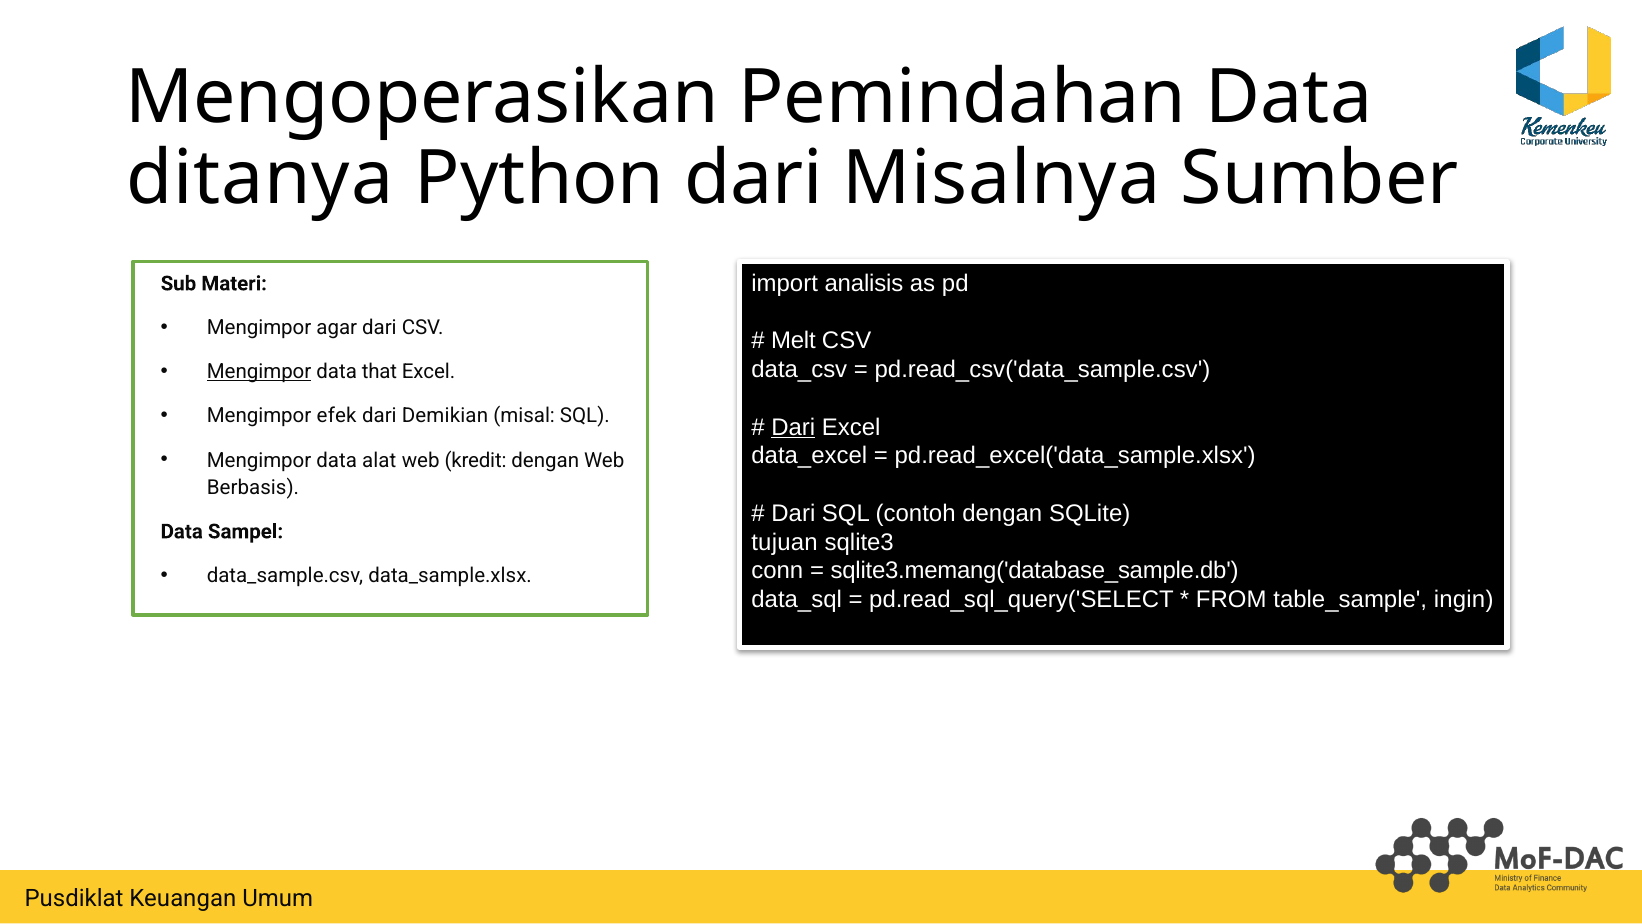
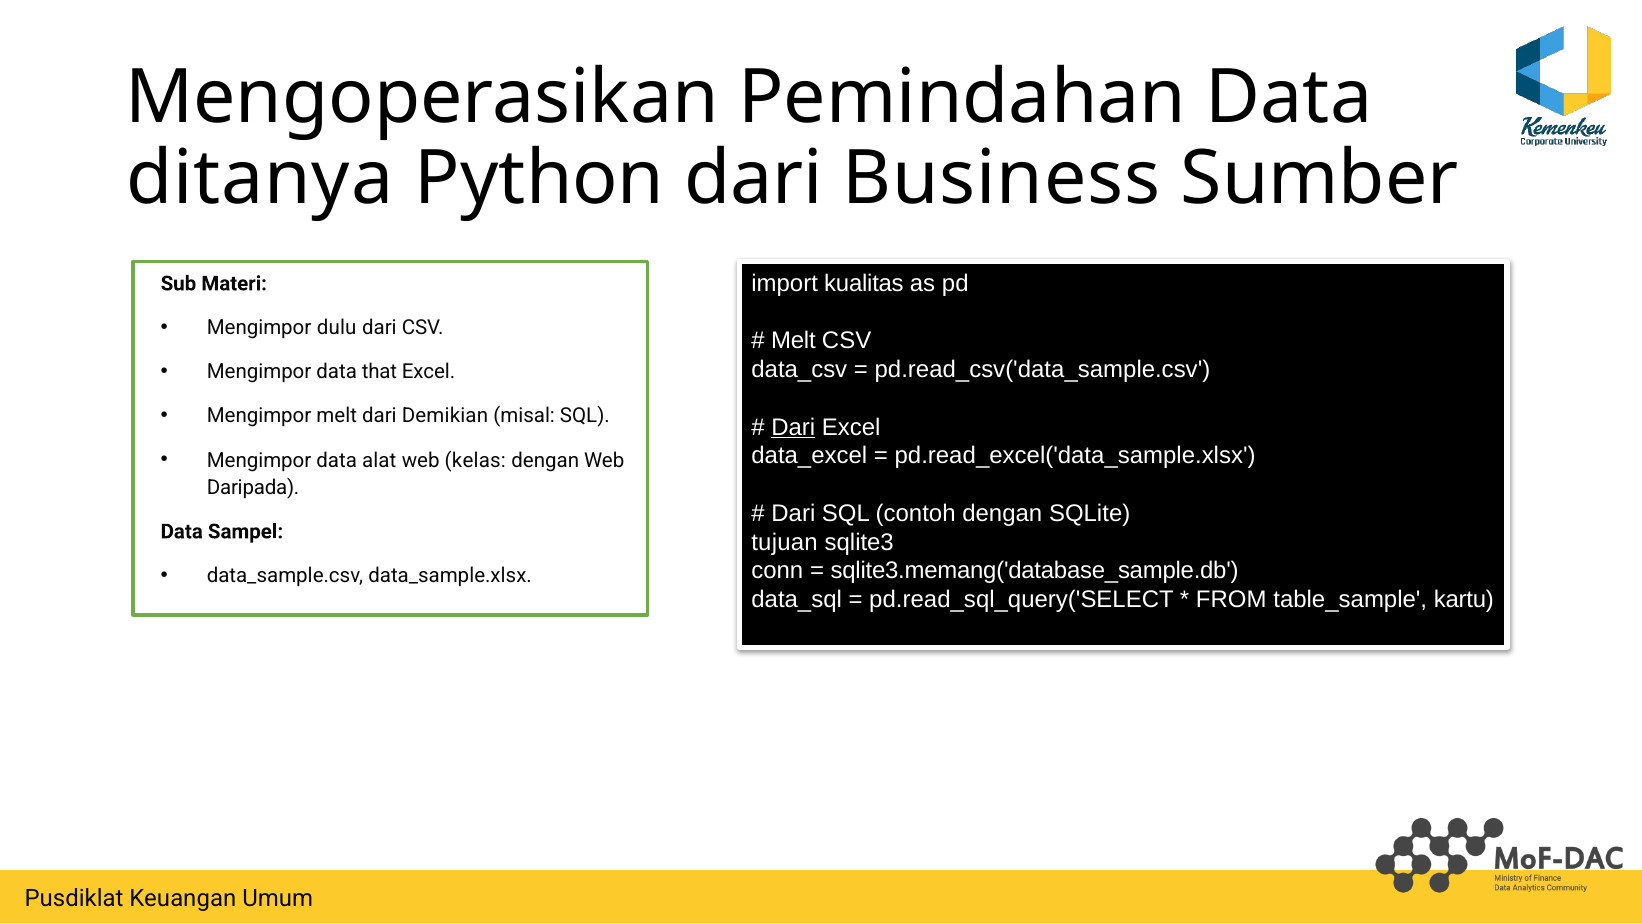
Misalnya: Misalnya -> Business (1001, 179)
analisis: analisis -> kualitas (864, 283)
agar: agar -> dulu (337, 328)
Mengimpor underline: present -> none (259, 372)
Mengimpor efek: efek -> melt (337, 416)
kredit: kredit -> kelas (475, 460)
Berbasis: Berbasis -> Daripada (253, 487)
ingin: ingin -> kartu (1464, 600)
